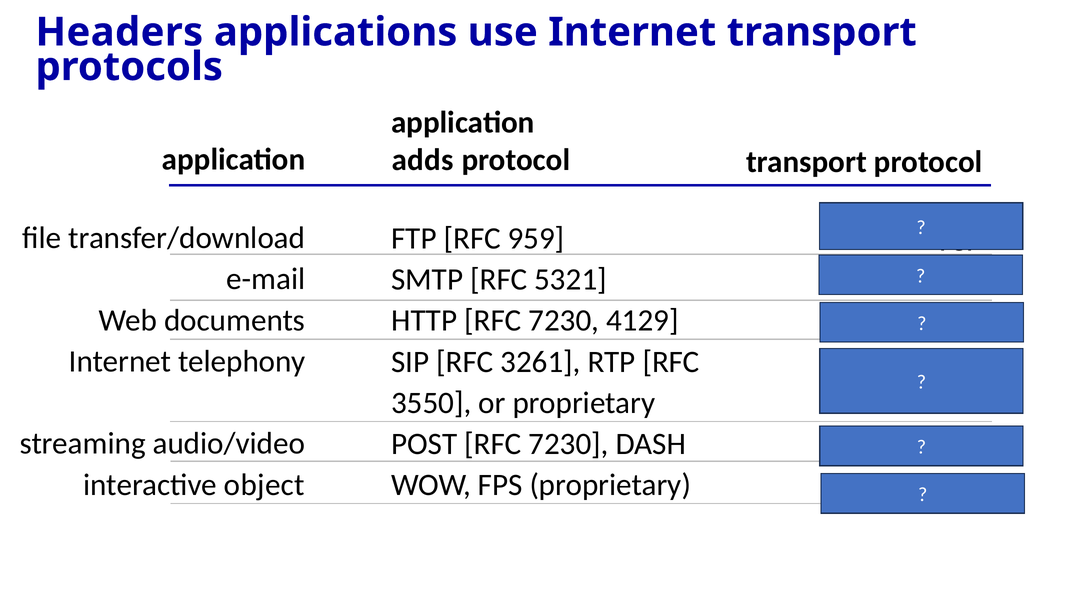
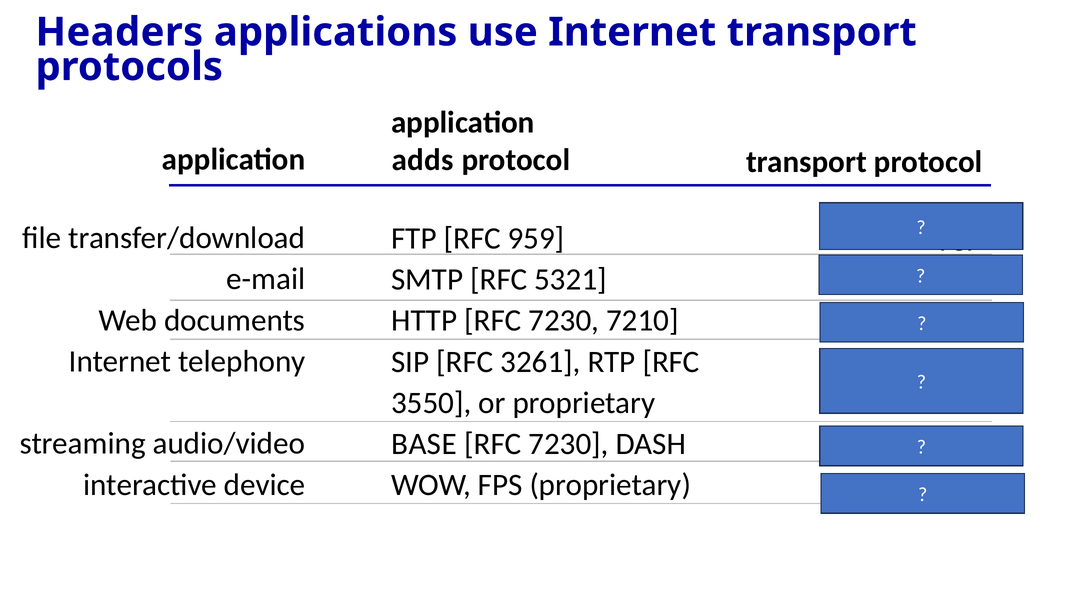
4129: 4129 -> 7210 (642, 320)
POST: POST -> BASE (424, 444)
object: object -> device (265, 485)
